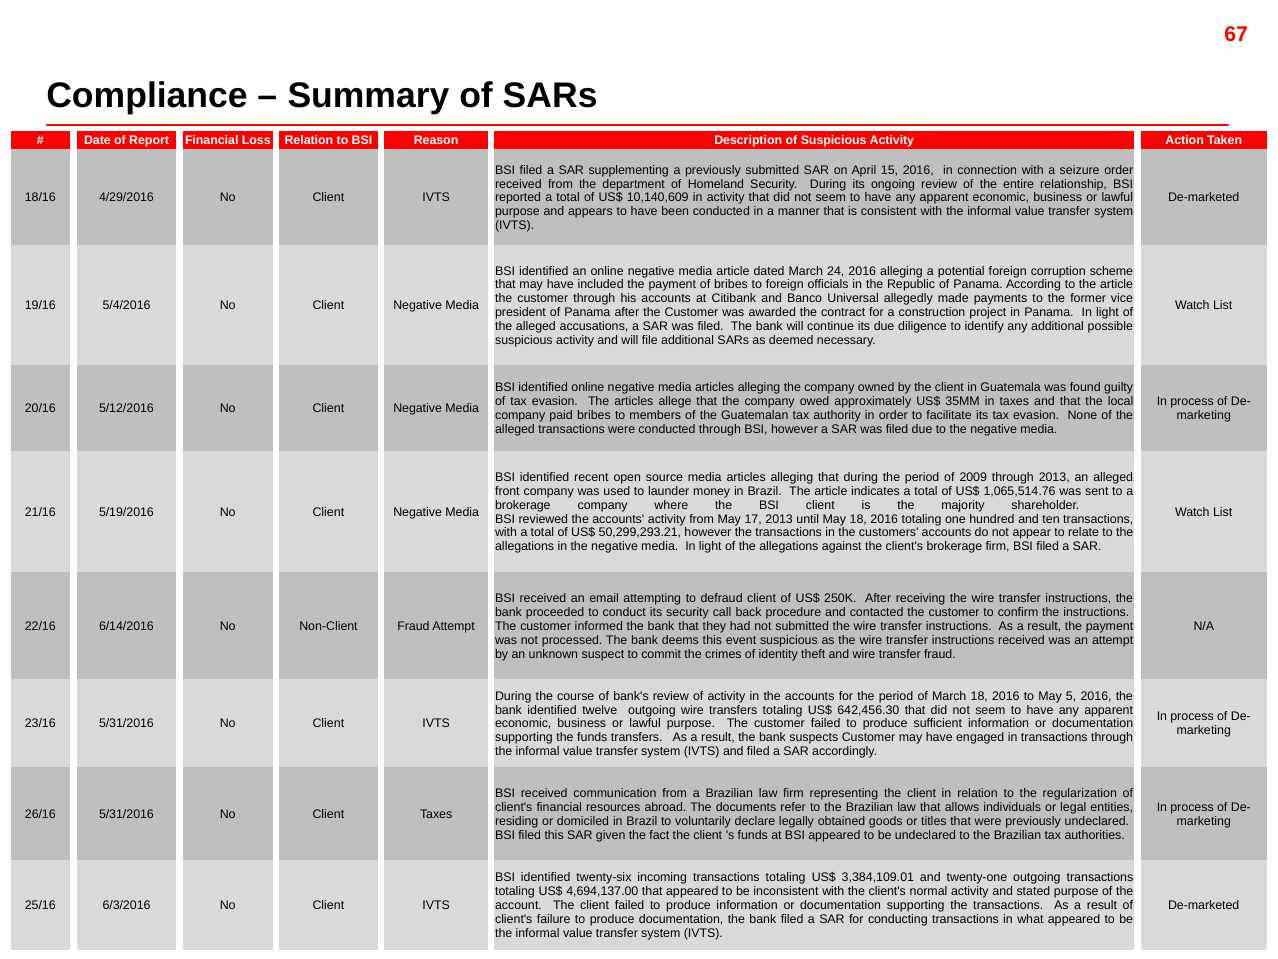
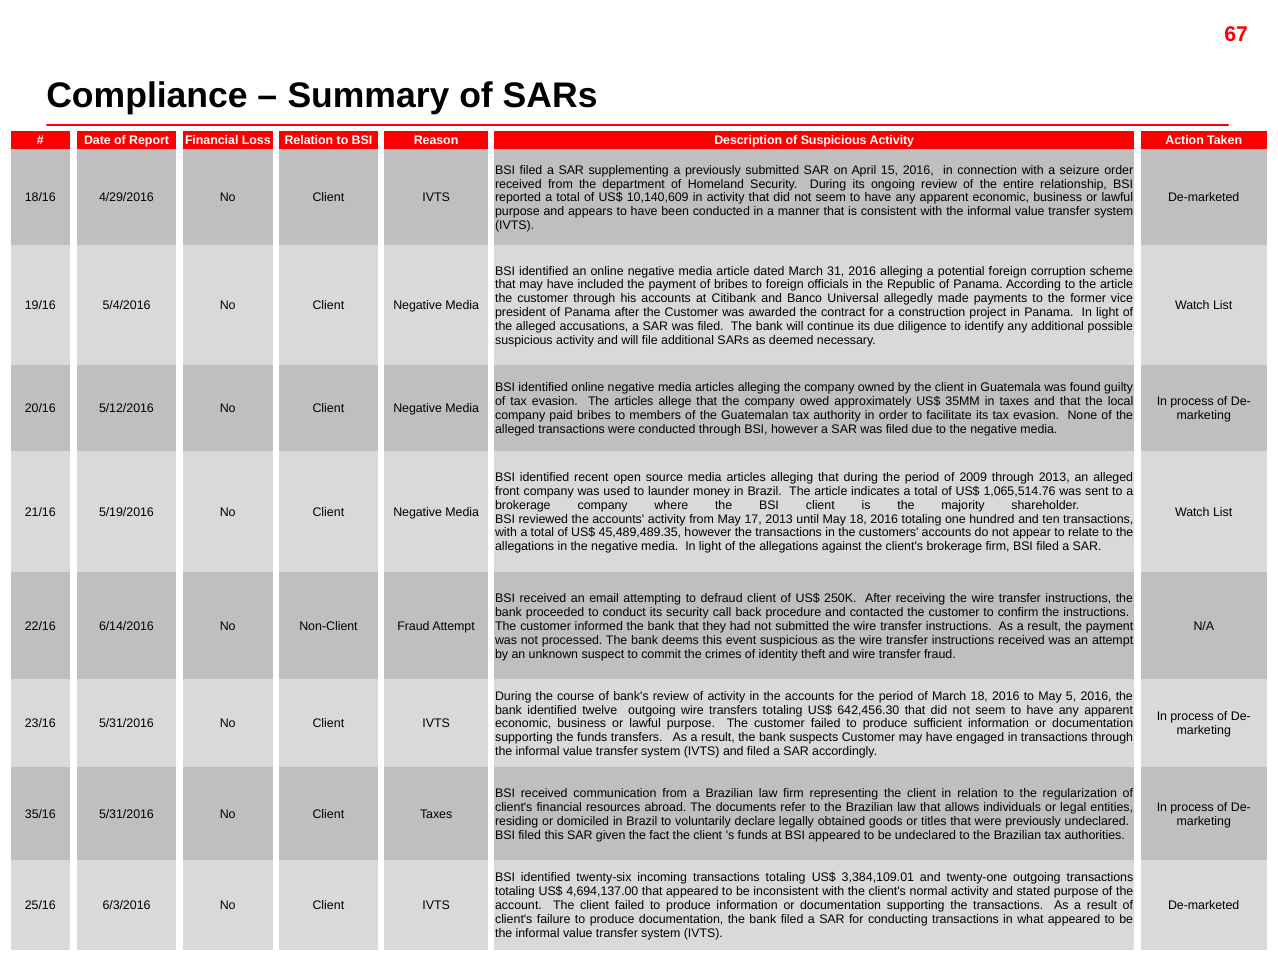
24: 24 -> 31 (836, 271)
50,299,293.21: 50,299,293.21 -> 45,489,489.35 (640, 533)
26/16: 26/16 -> 35/16 (40, 814)
